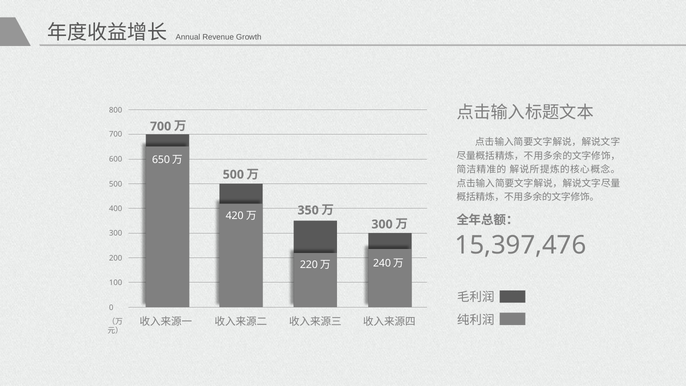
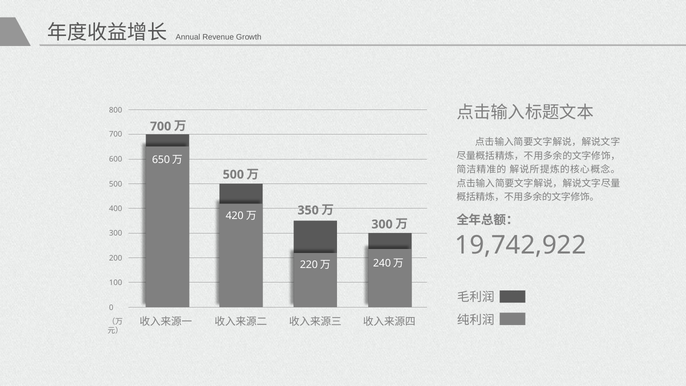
15,397,476: 15,397,476 -> 19,742,922 (521, 245)
